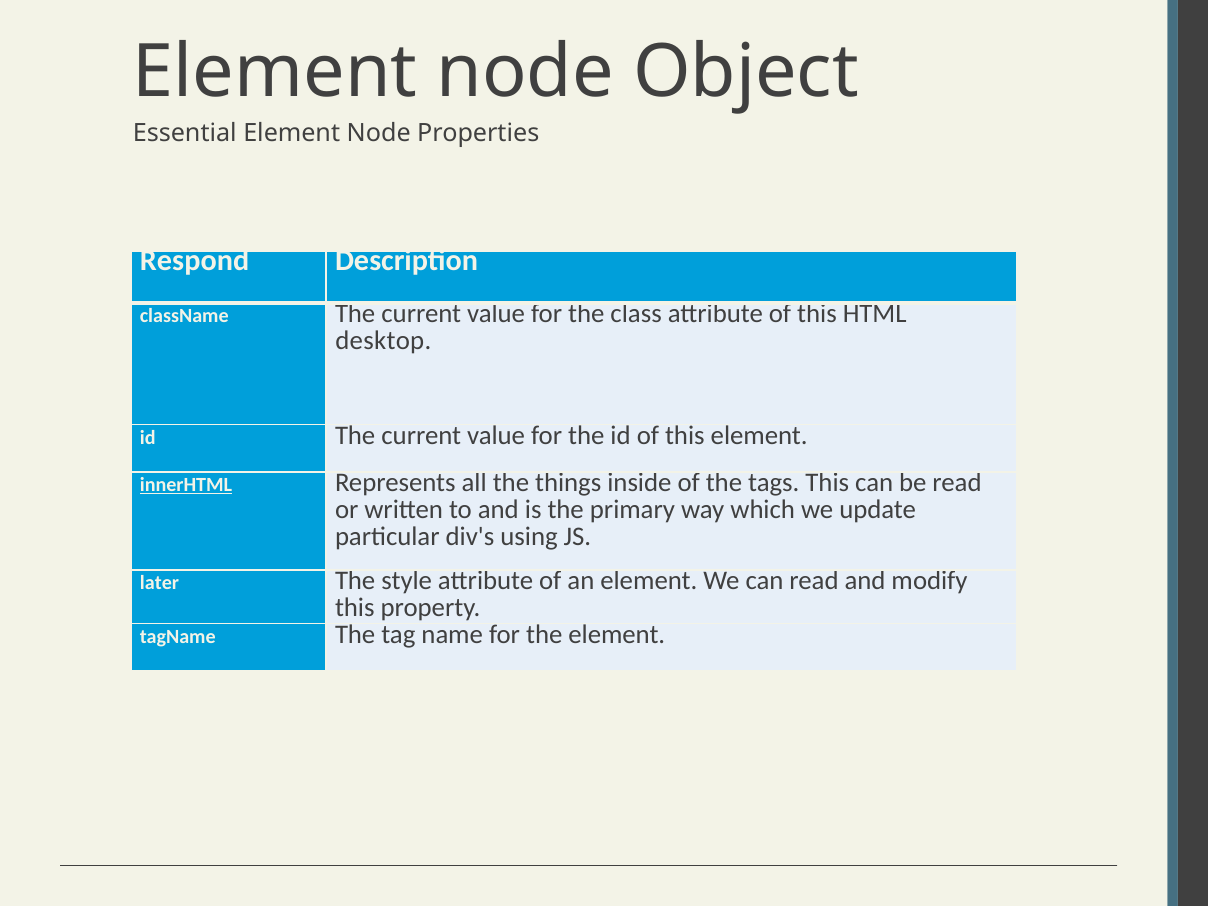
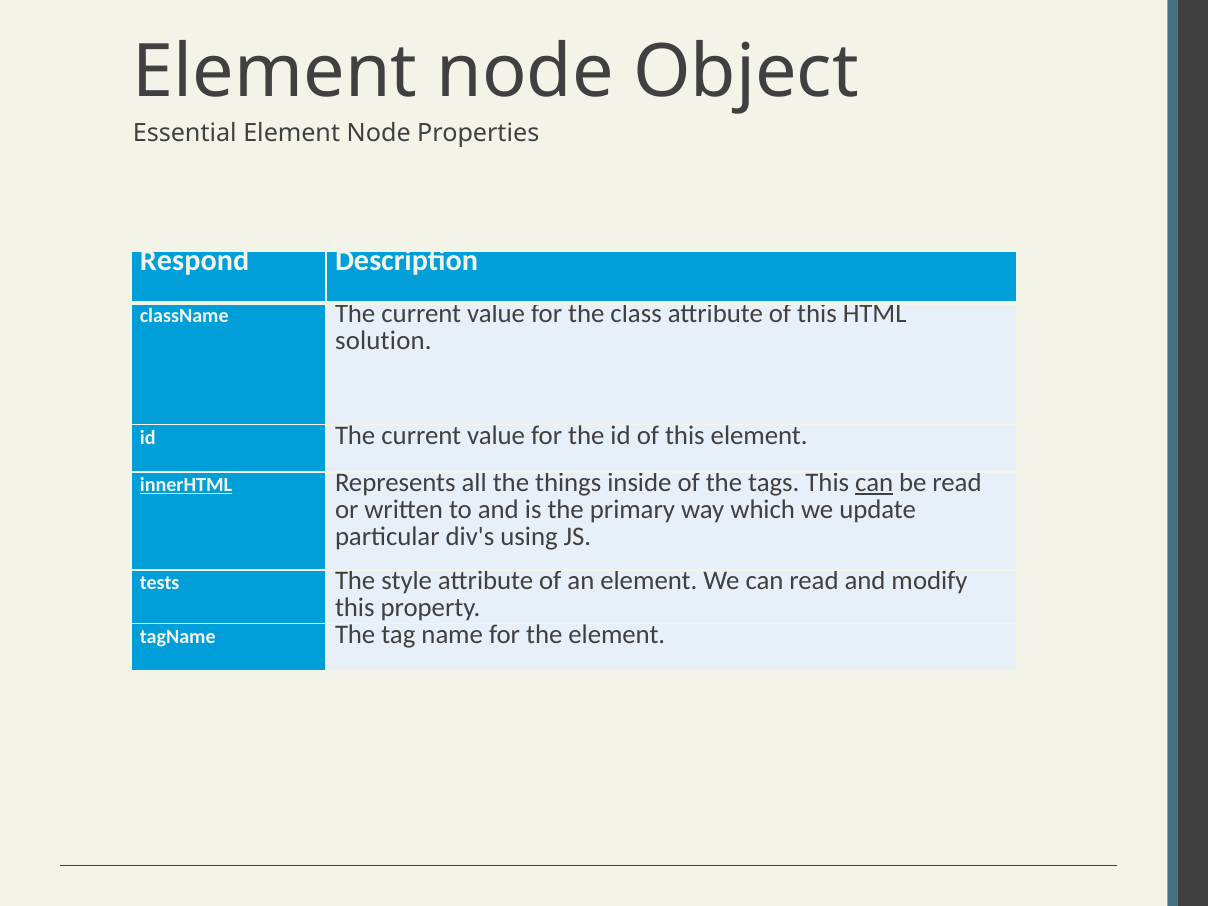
desktop: desktop -> solution (383, 340)
can underline: none -> present (874, 483)
later: later -> tests (160, 583)
